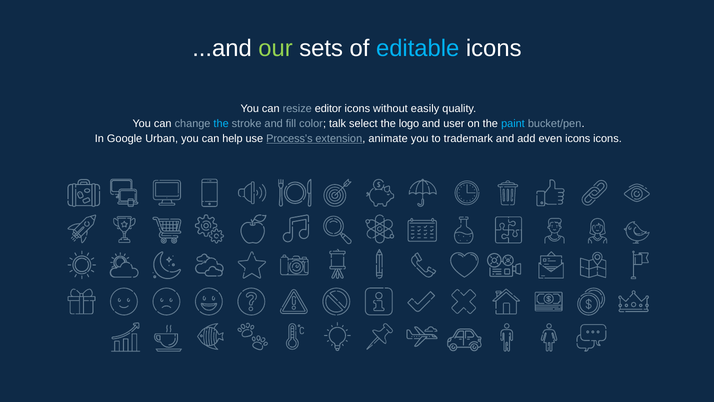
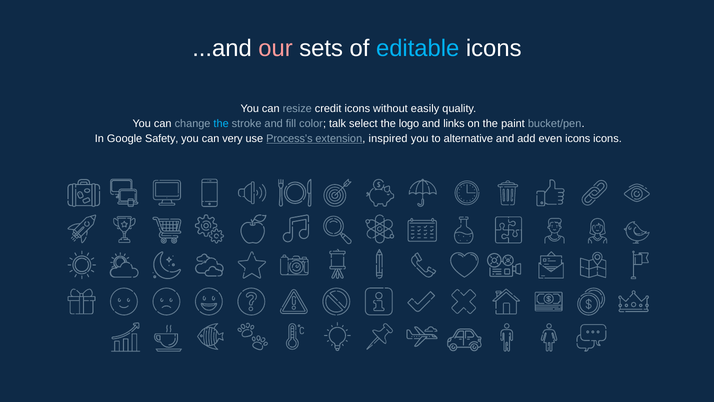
our colour: light green -> pink (276, 48)
editor: editor -> credit (328, 108)
user: user -> links (454, 123)
paint colour: light blue -> white (513, 123)
Urban: Urban -> Safety (162, 138)
help: help -> very (232, 138)
animate: animate -> inspired (388, 138)
trademark: trademark -> alternative (468, 138)
